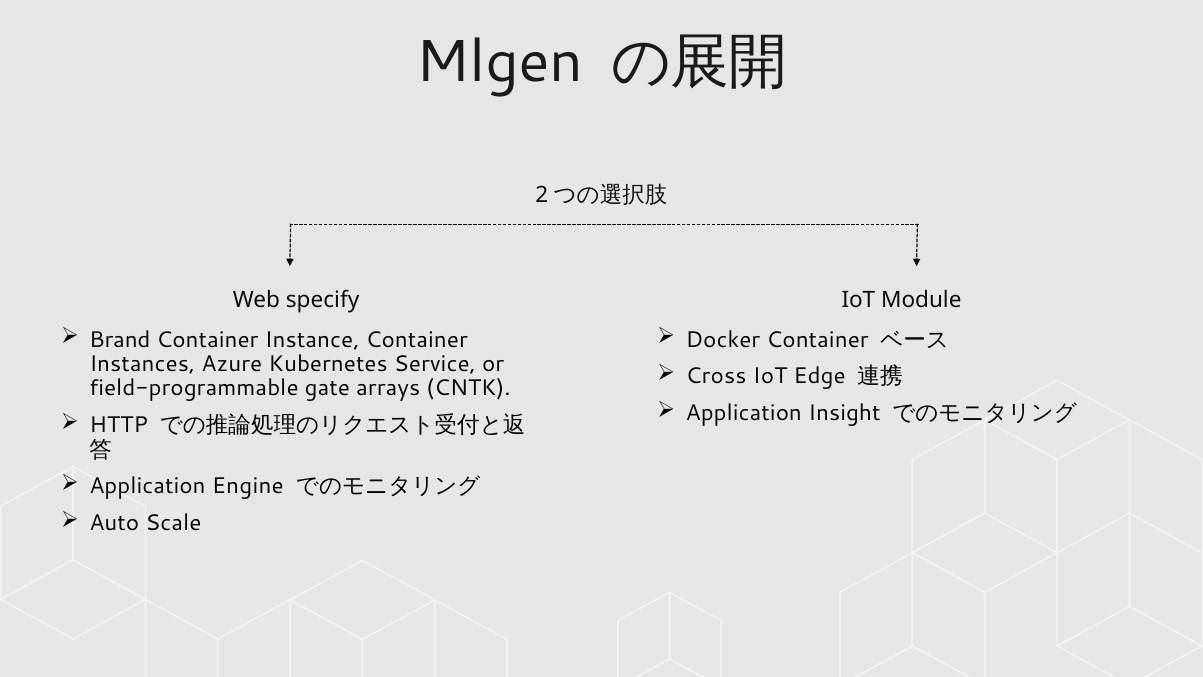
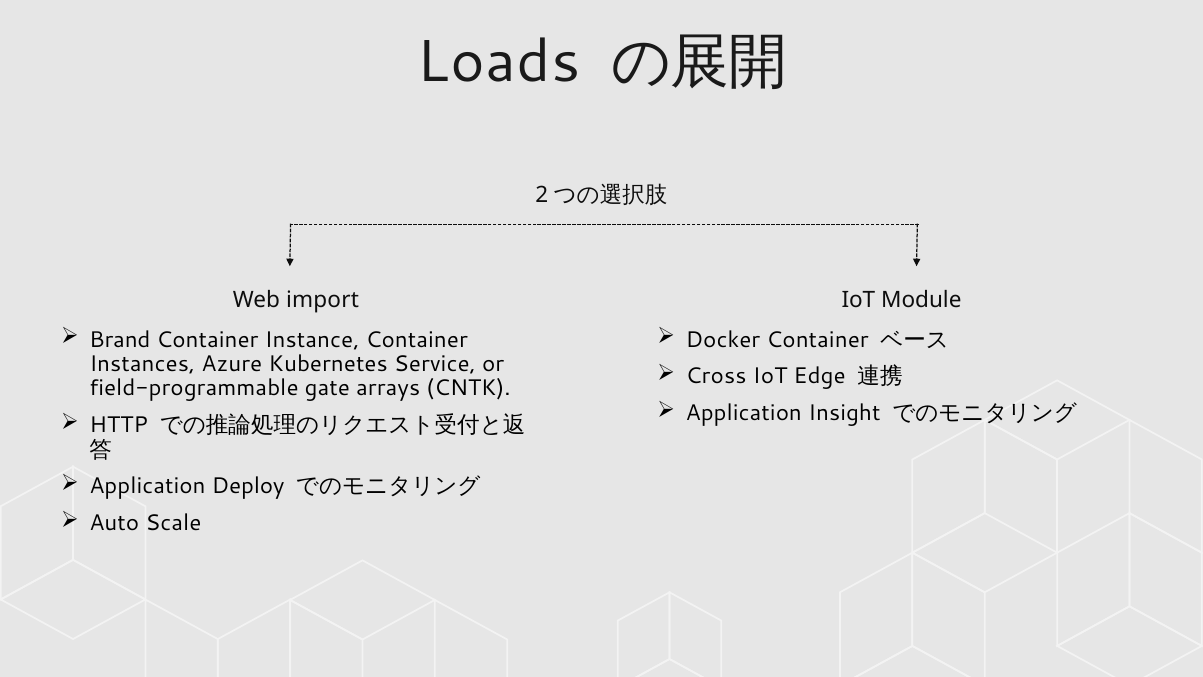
Mlgen: Mlgen -> Loads (499, 62)
specify: specify -> import (323, 300)
Engine: Engine -> Deploy (248, 486)
